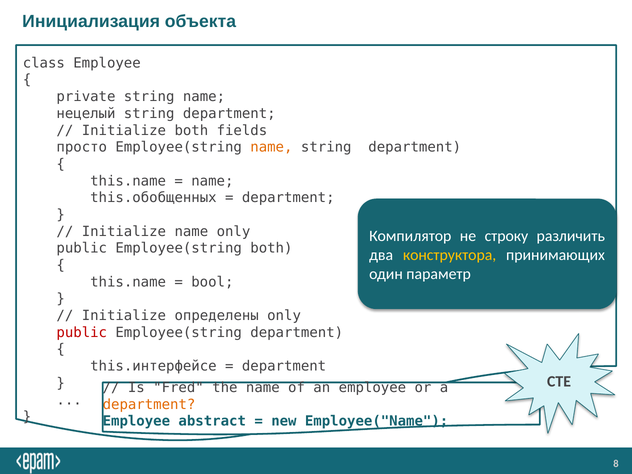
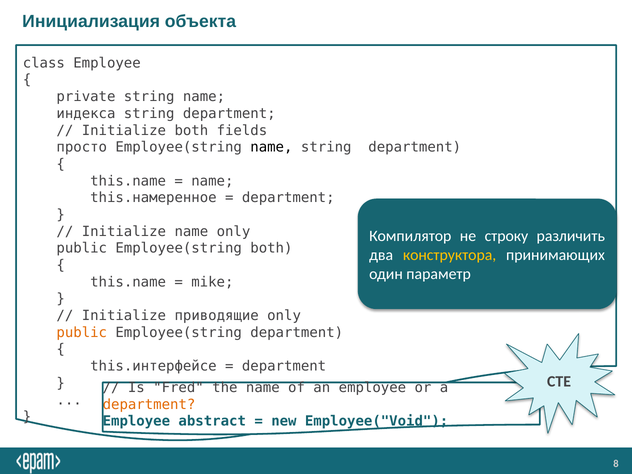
нецелый: нецелый -> индекса (86, 114)
name colour: orange -> black (271, 147)
this.обобщенных: this.обобщенных -> this.намеренное (153, 198)
bool: bool -> mike (212, 282)
определены: определены -> приводящие (217, 316)
public colour: red -> orange (82, 333)
Employee("Name: Employee("Name -> Employee("Void (377, 421)
